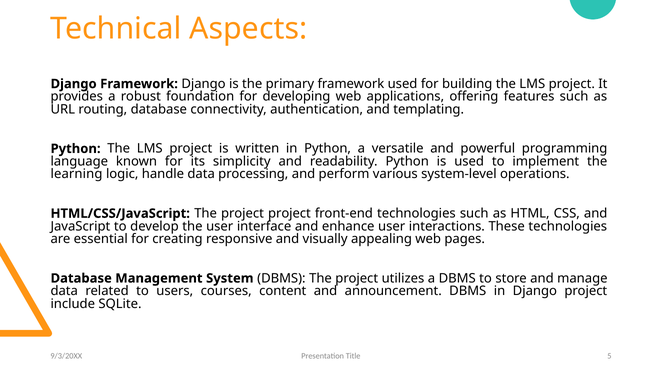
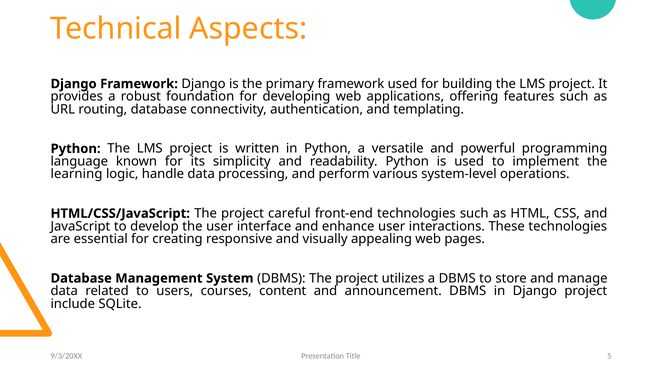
project project: project -> careful (289, 213)
